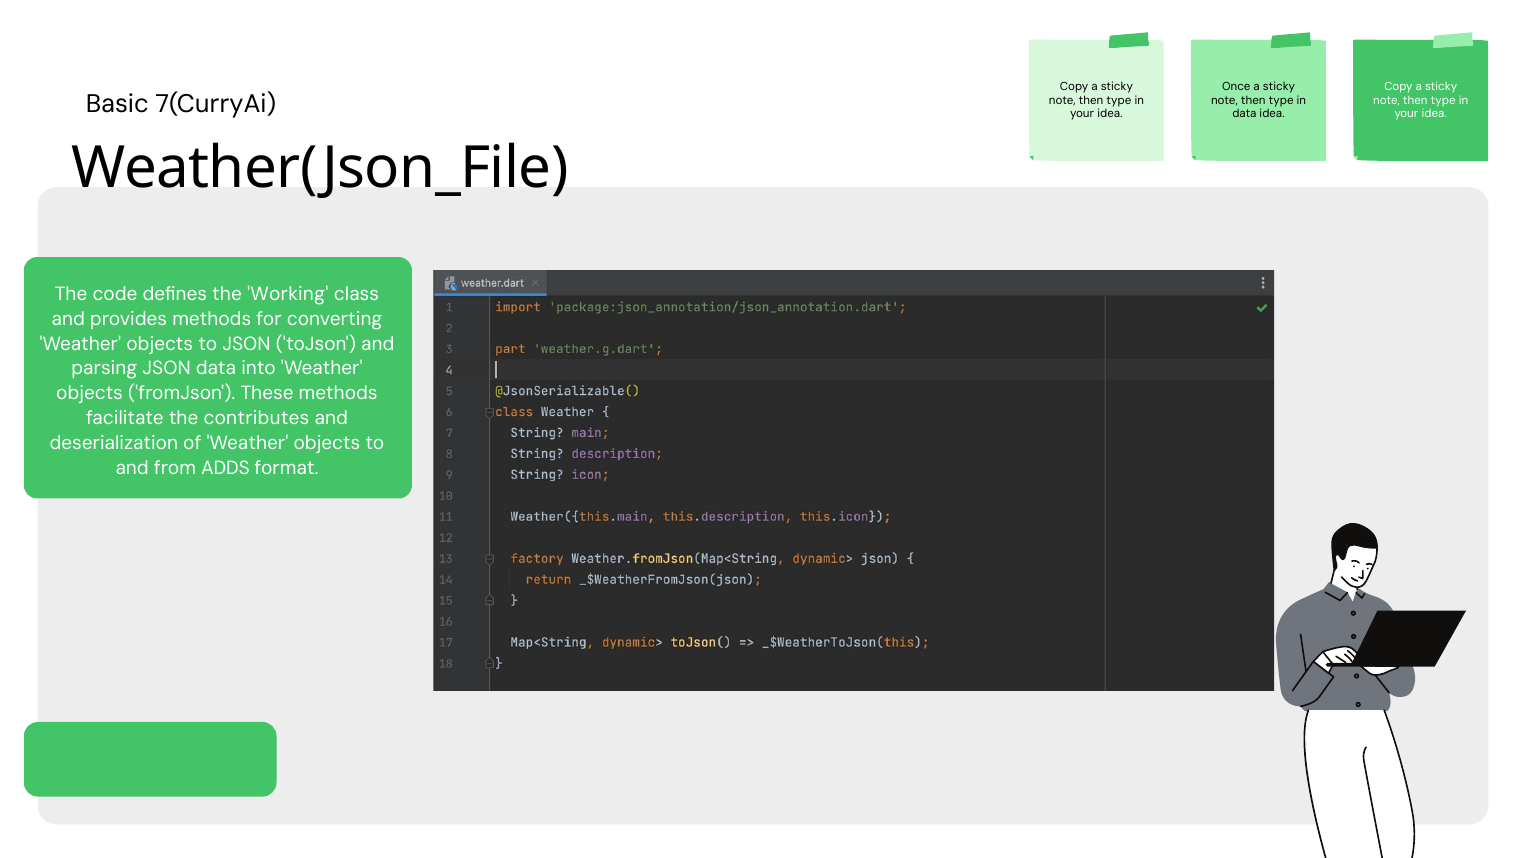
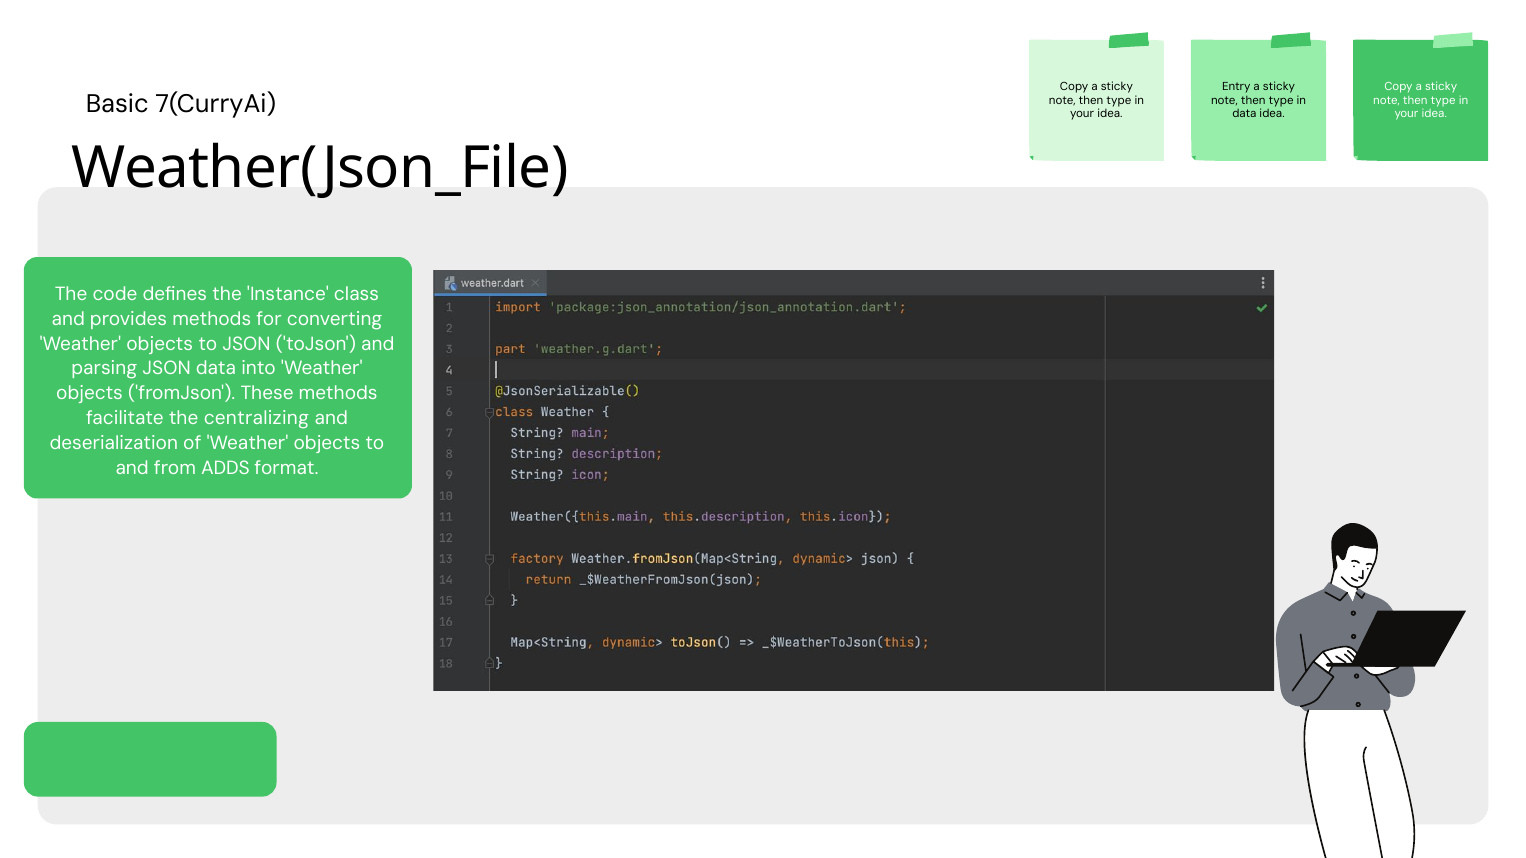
Once: Once -> Entry (1236, 87)
Working: Working -> Instance (288, 294)
contributes: contributes -> centralizing (256, 418)
